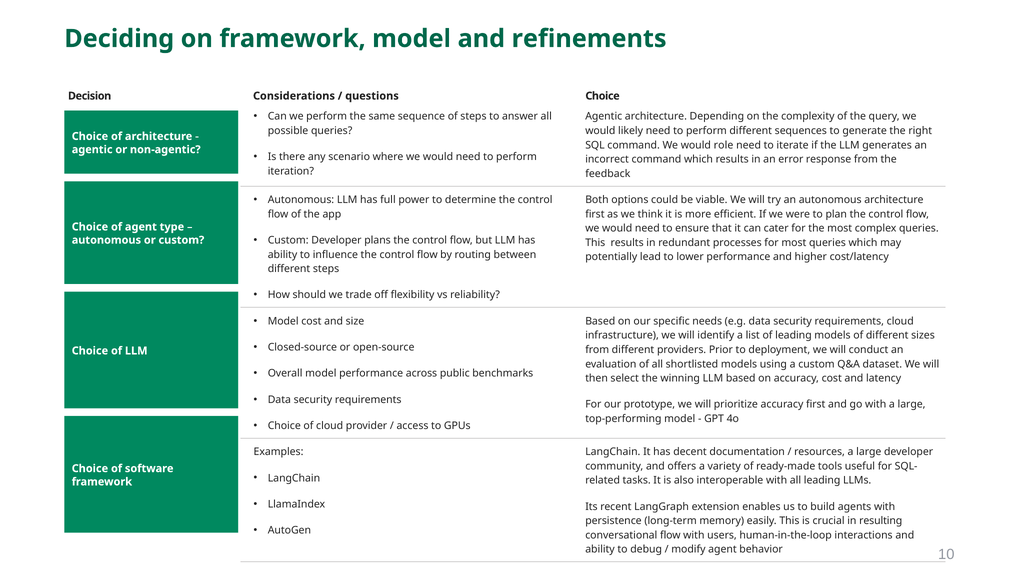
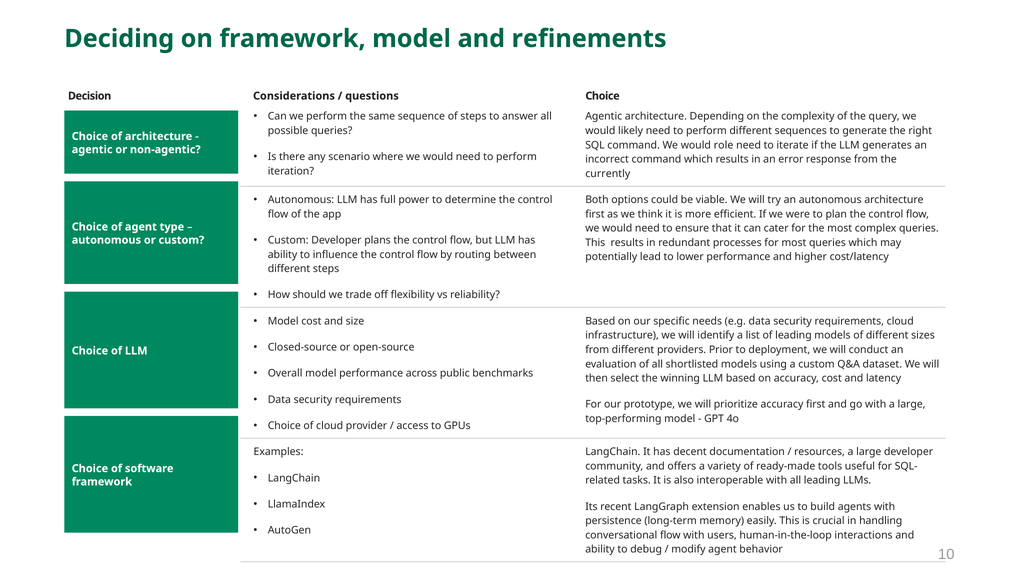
feedback: feedback -> currently (608, 174)
resulting: resulting -> handling (881, 520)
